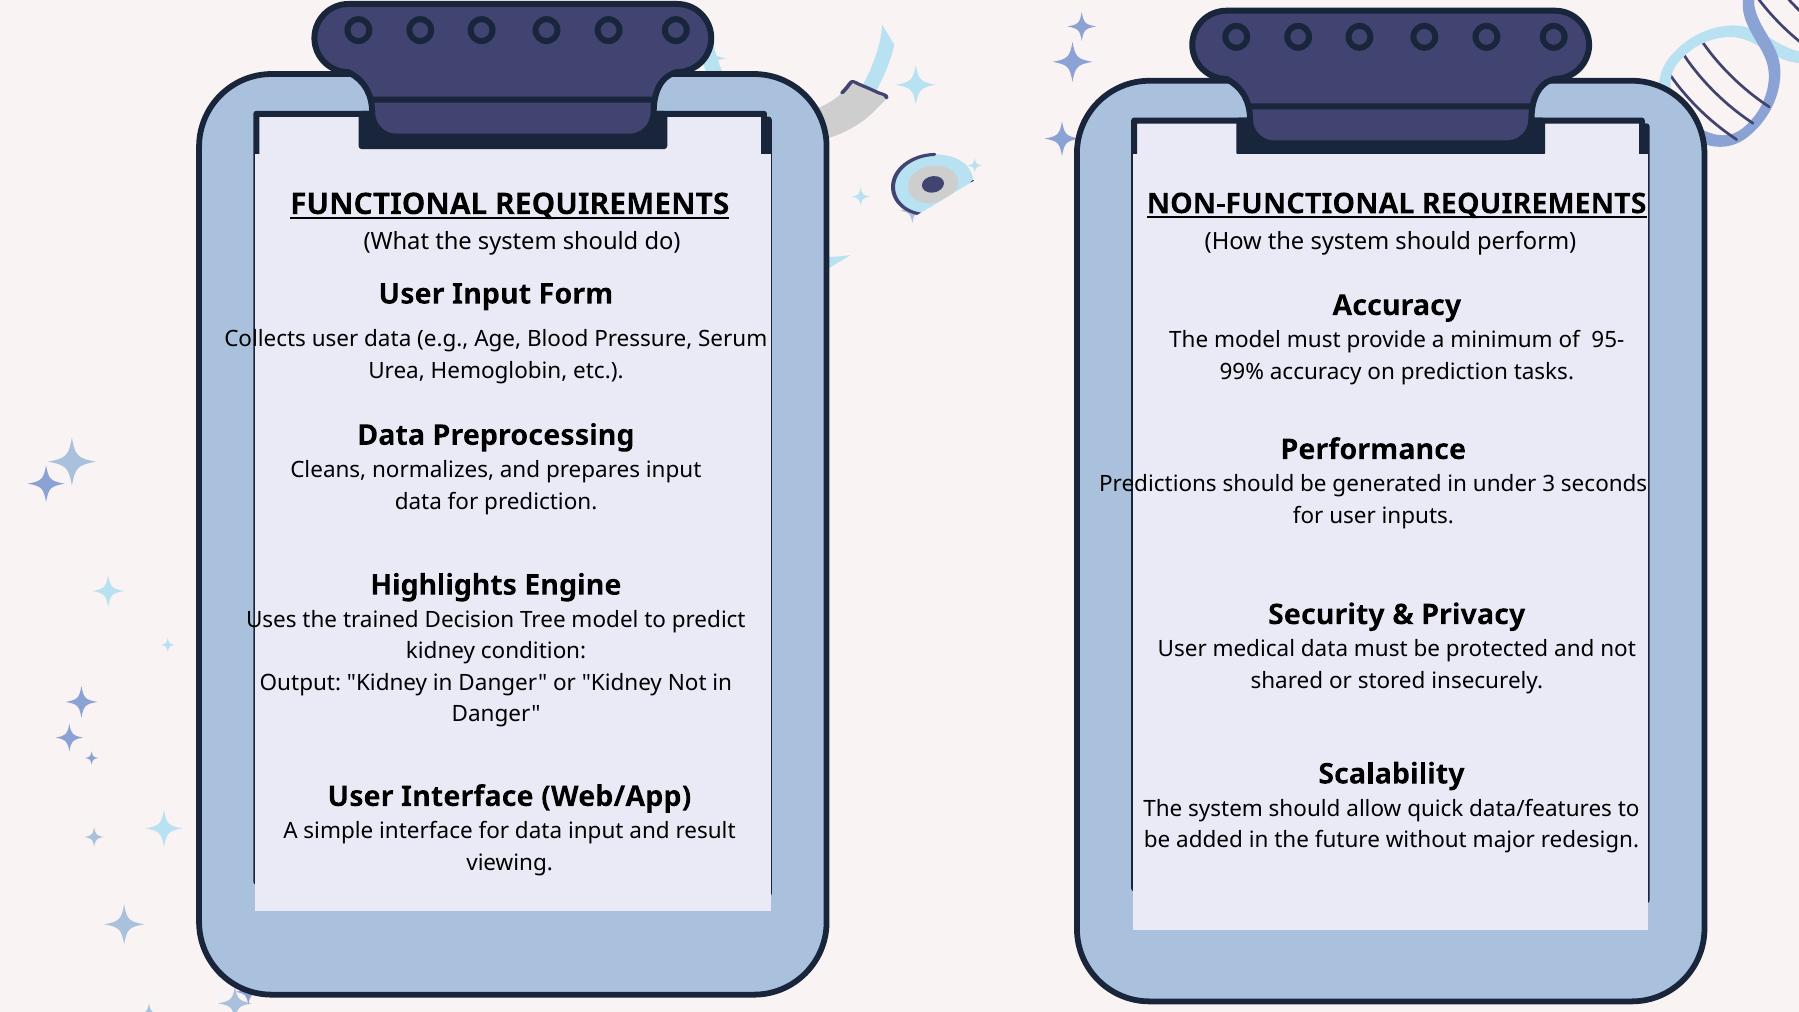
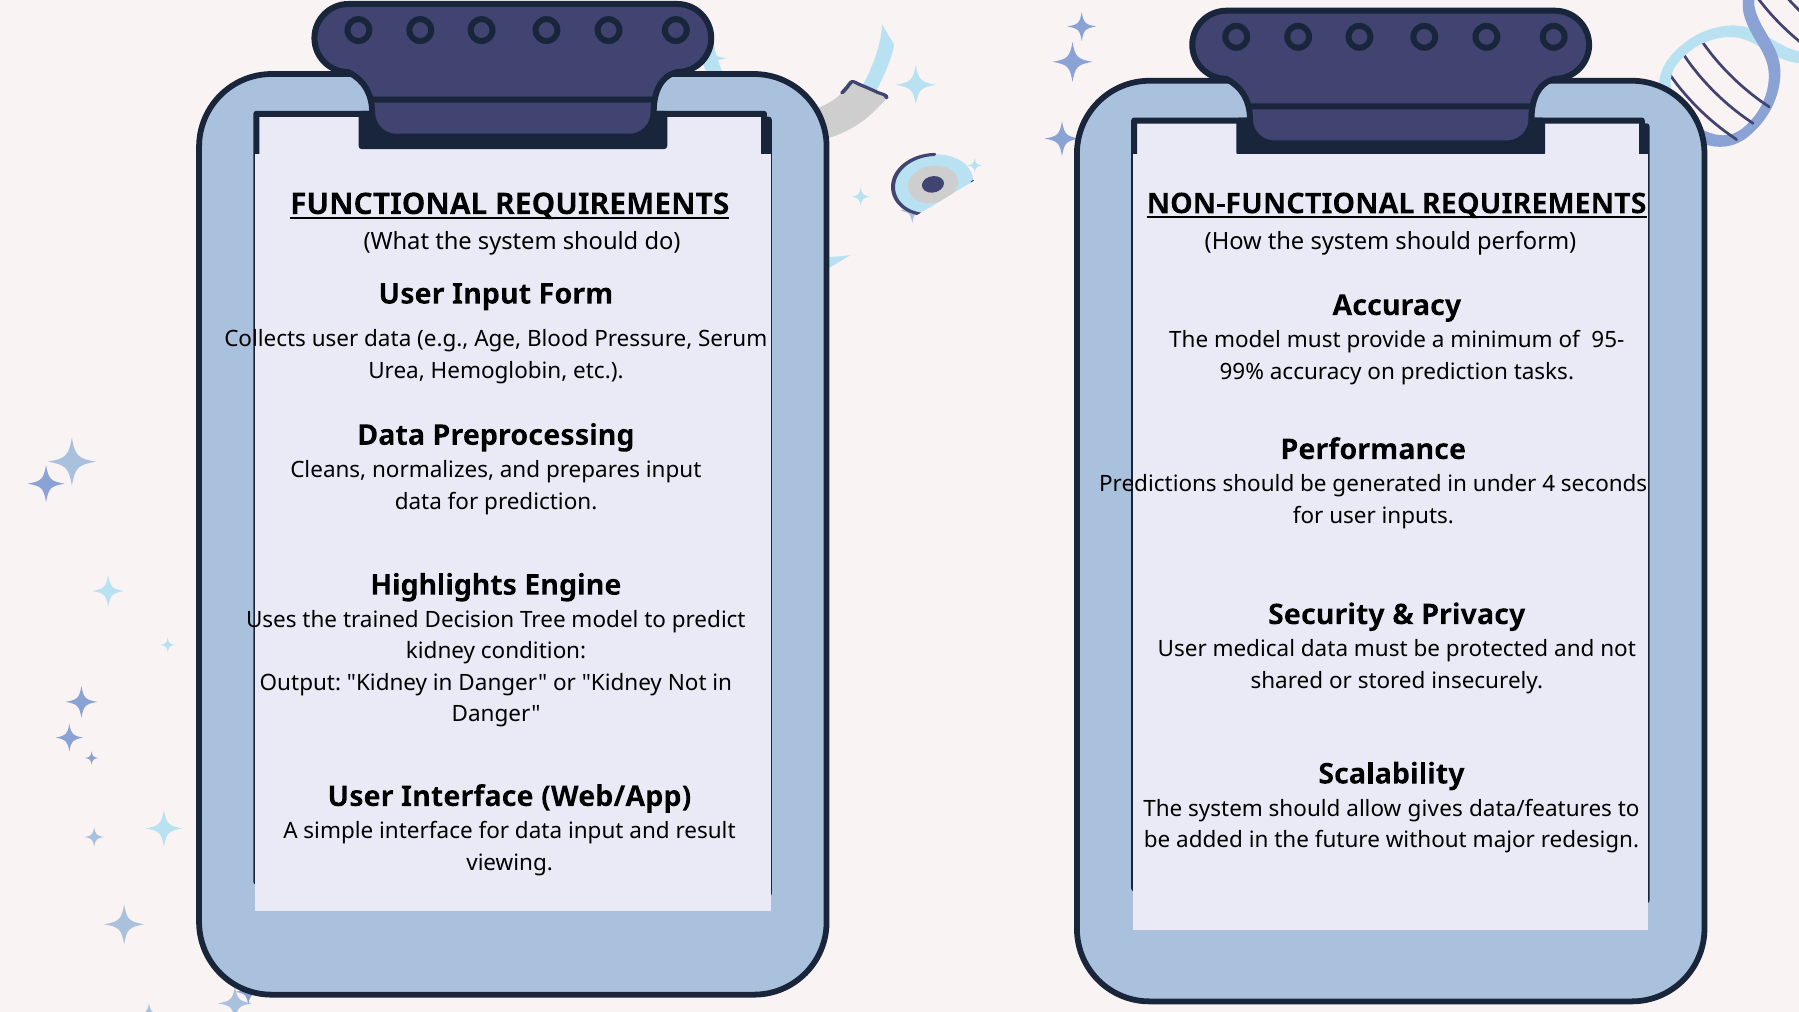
3: 3 -> 4 (1549, 484)
quick: quick -> gives (1435, 809)
